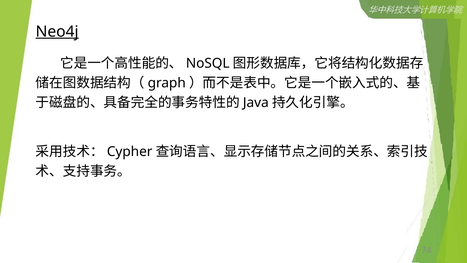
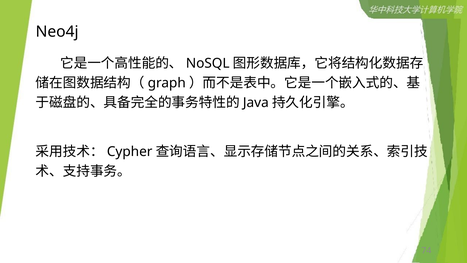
Neo4j underline: present -> none (57, 32)
